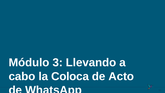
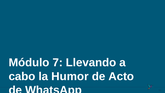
3: 3 -> 7 (58, 62)
Coloca: Coloca -> Humor (70, 76)
